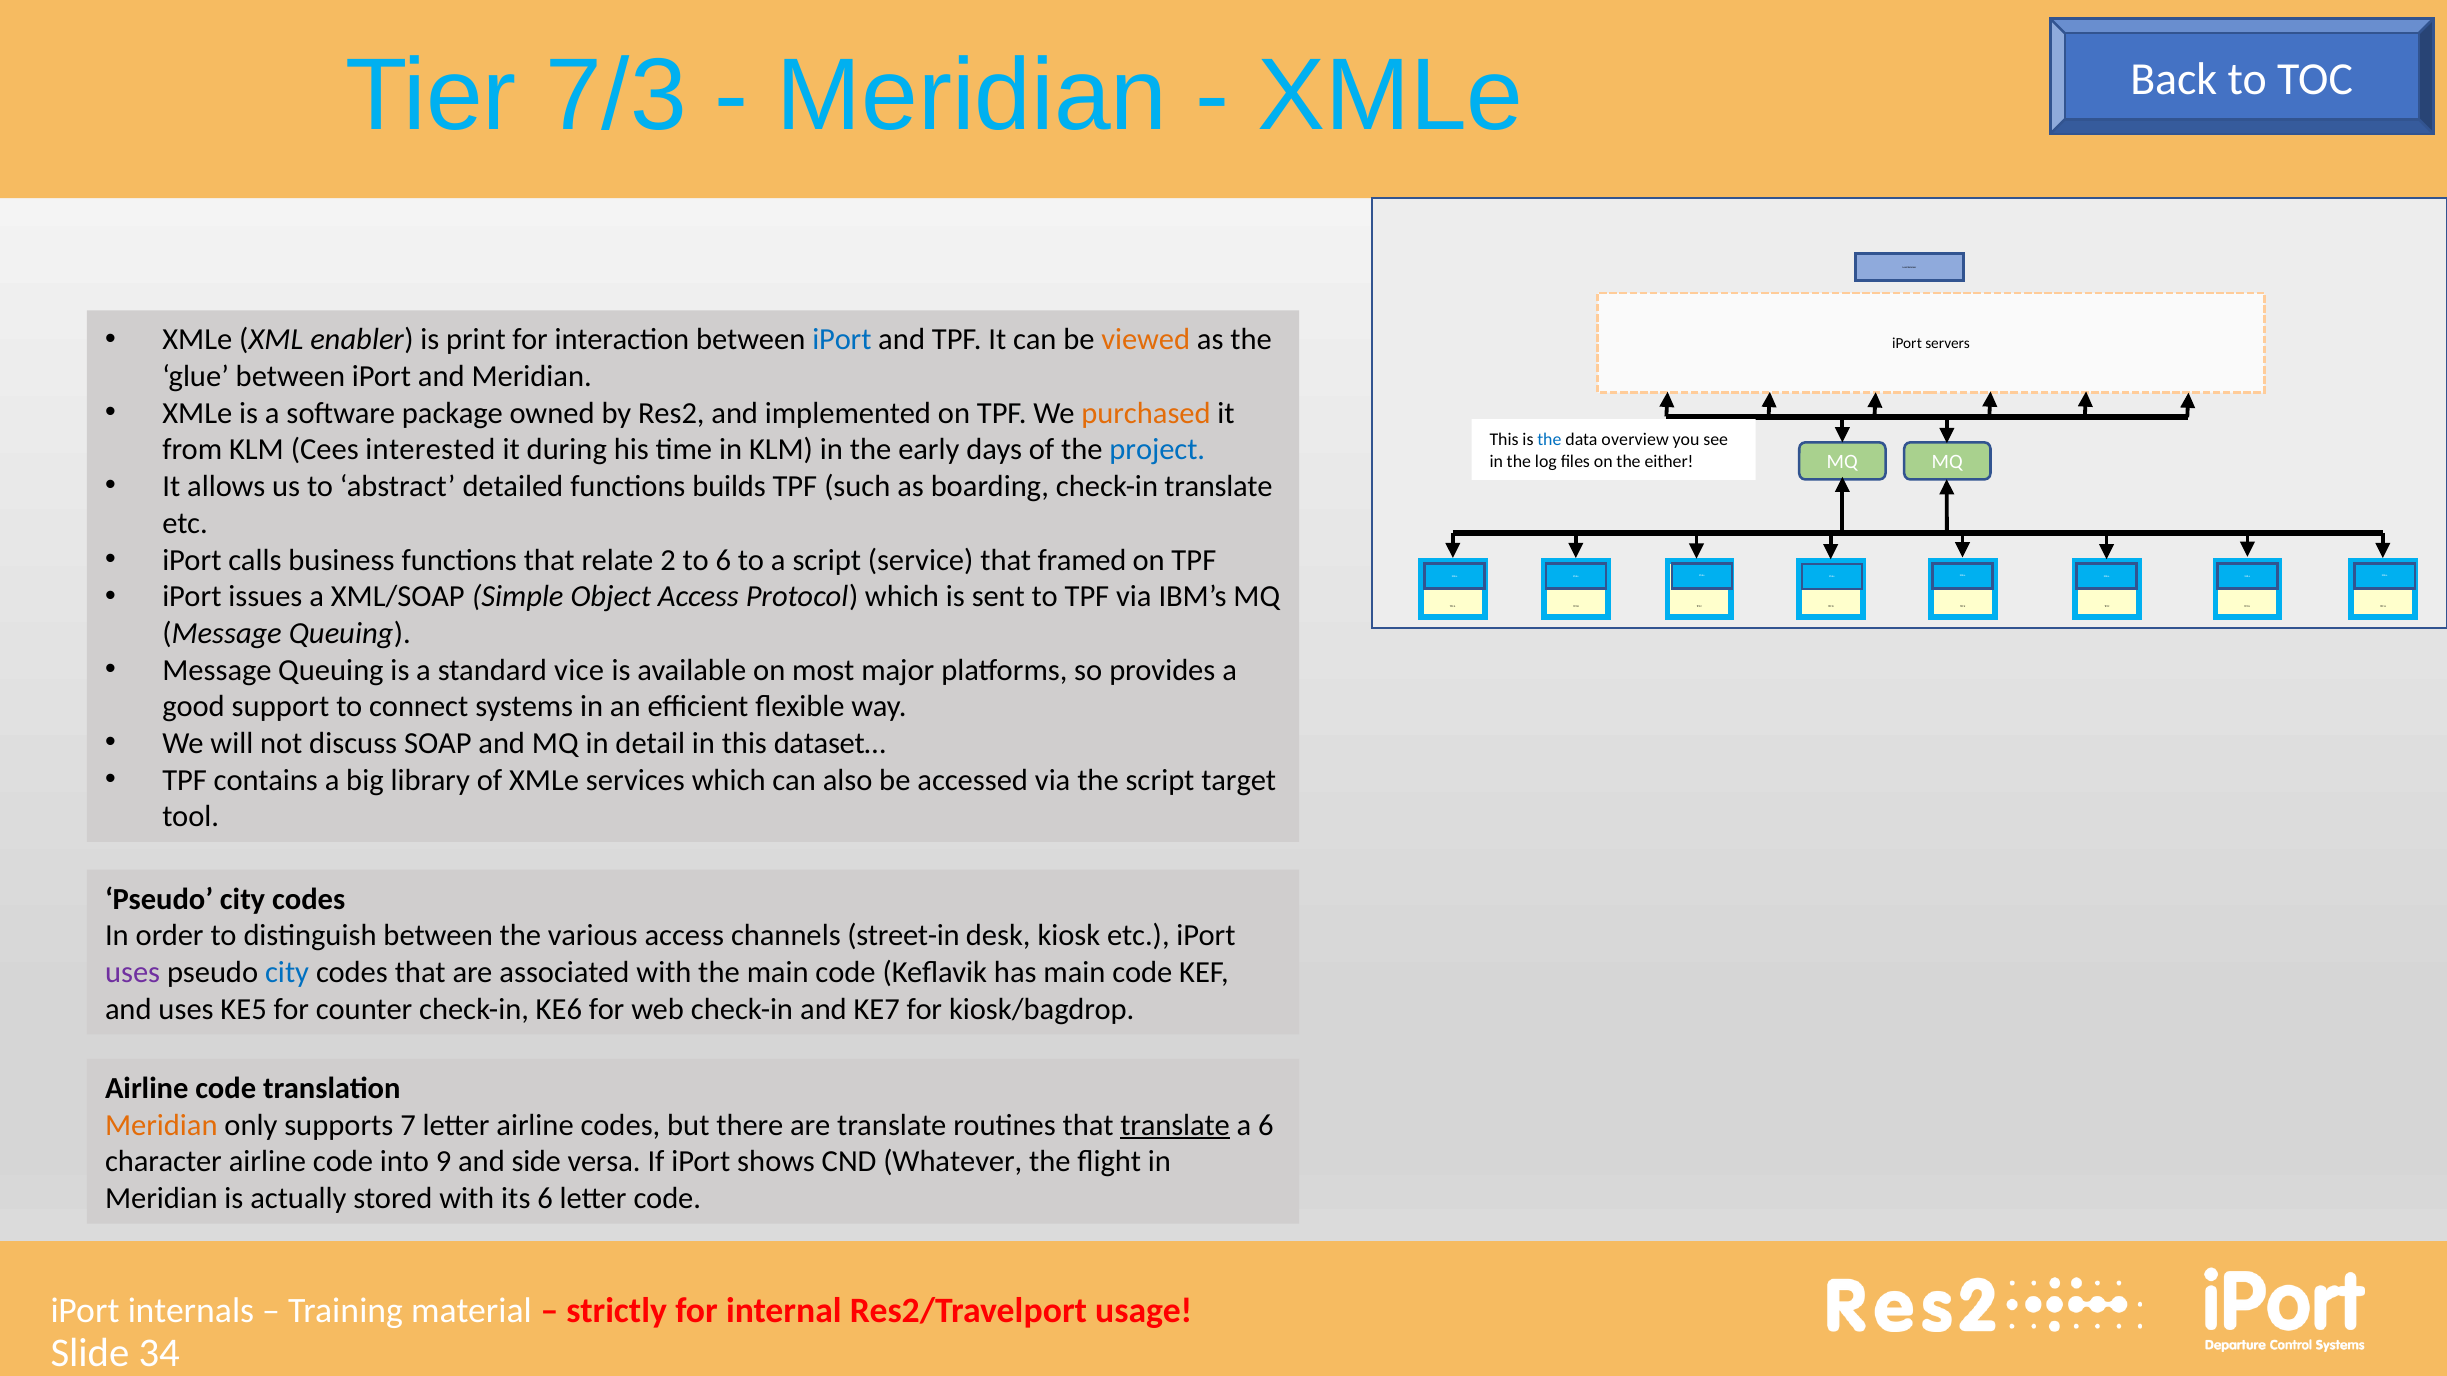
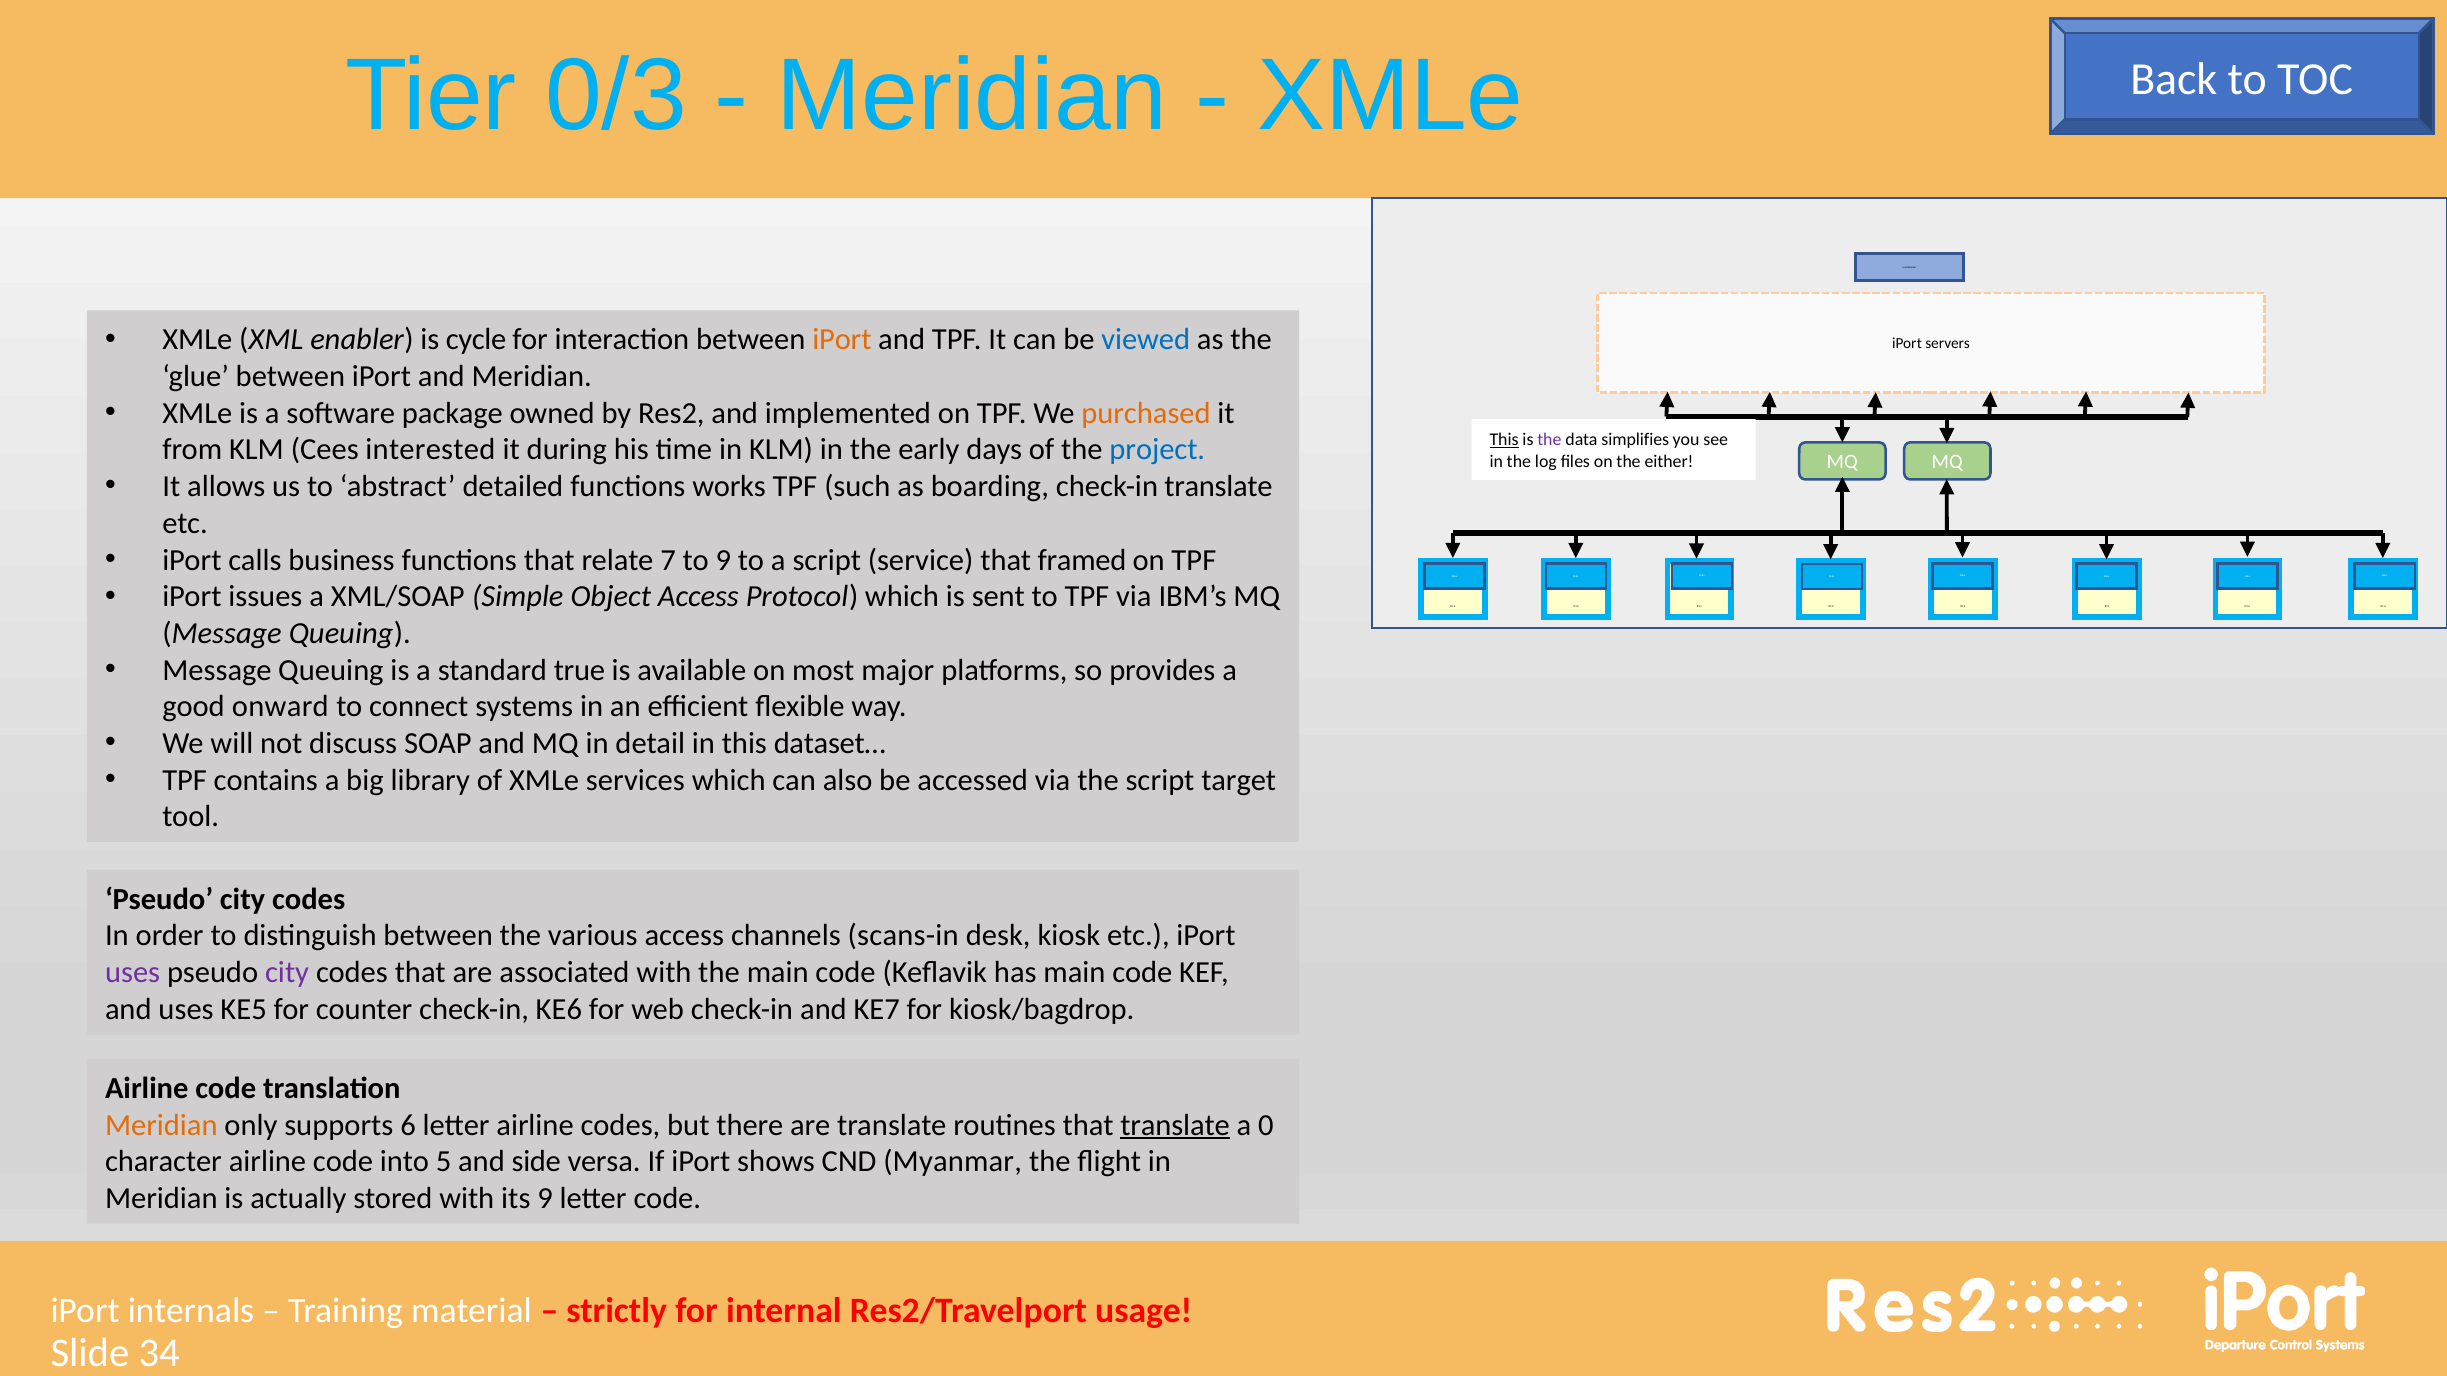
7/3: 7/3 -> 0/3 (616, 96)
print: print -> cycle (476, 340)
iPort colour: blue -> orange (842, 340)
viewed colour: orange -> blue (1146, 340)
This underline: none -> present (1504, 440)
the colour: blue -> purple (1549, 440)
overview: overview -> simplifies (1635, 440)
builds: builds -> works (729, 487)
2: 2 -> 7 (668, 560)
to 6: 6 -> 9 (723, 560)
vice: vice -> true (579, 670)
support: support -> onward (280, 707)
street-in: street-in -> scans-in (903, 936)
city colour: blue -> purple (287, 973)
7: 7 -> 6 (408, 1125)
a 6: 6 -> 0 (1266, 1125)
9: 9 -> 5 (443, 1162)
Whatever: Whatever -> Myanmar (953, 1162)
its 6: 6 -> 9 (545, 1199)
